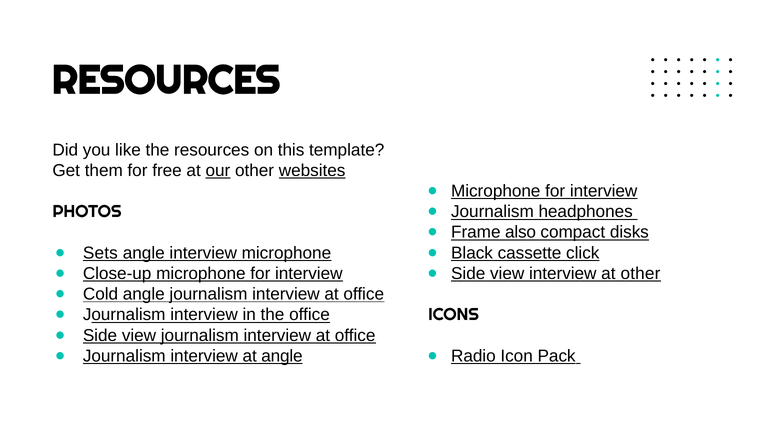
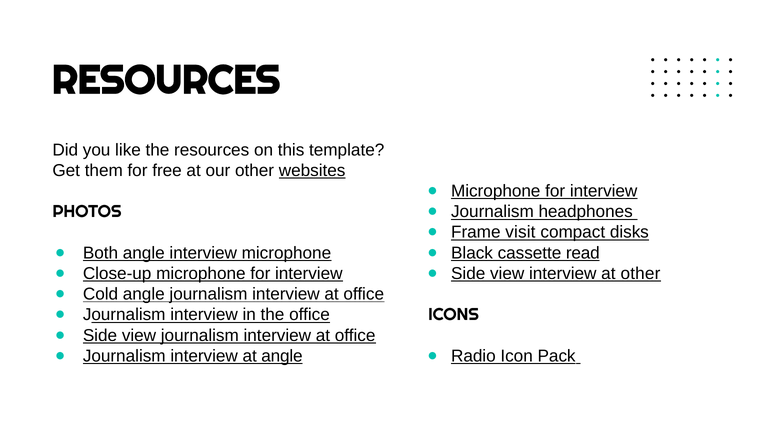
our underline: present -> none (218, 170)
also: also -> visit (520, 232)
Sets: Sets -> Both (100, 253)
click: click -> read (583, 253)
